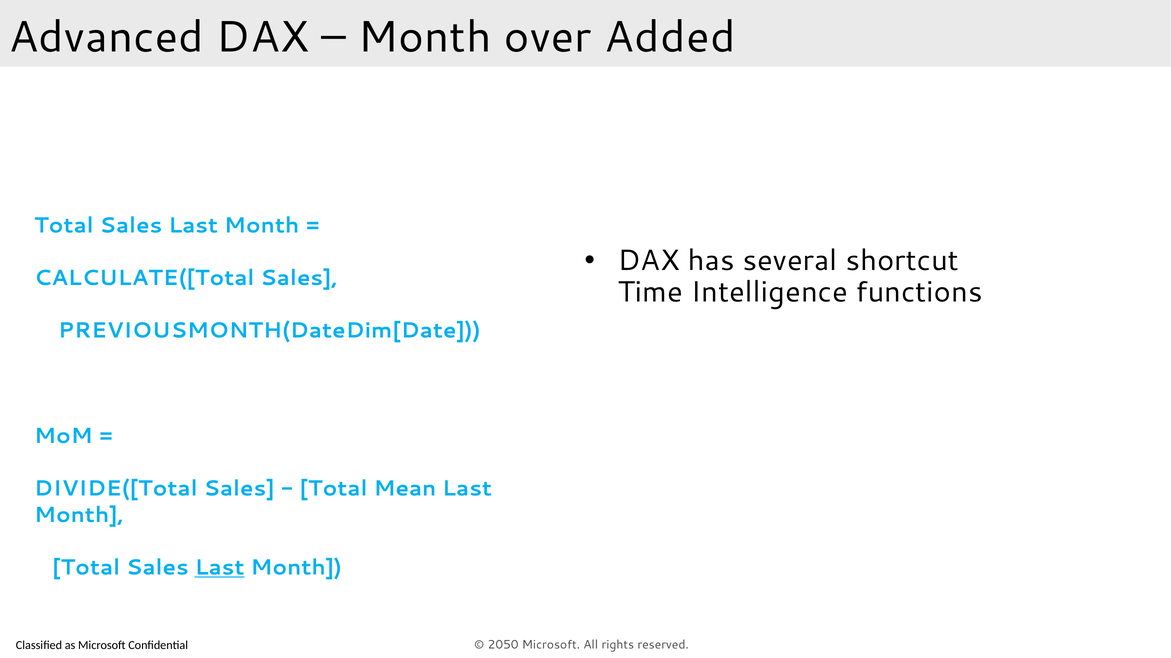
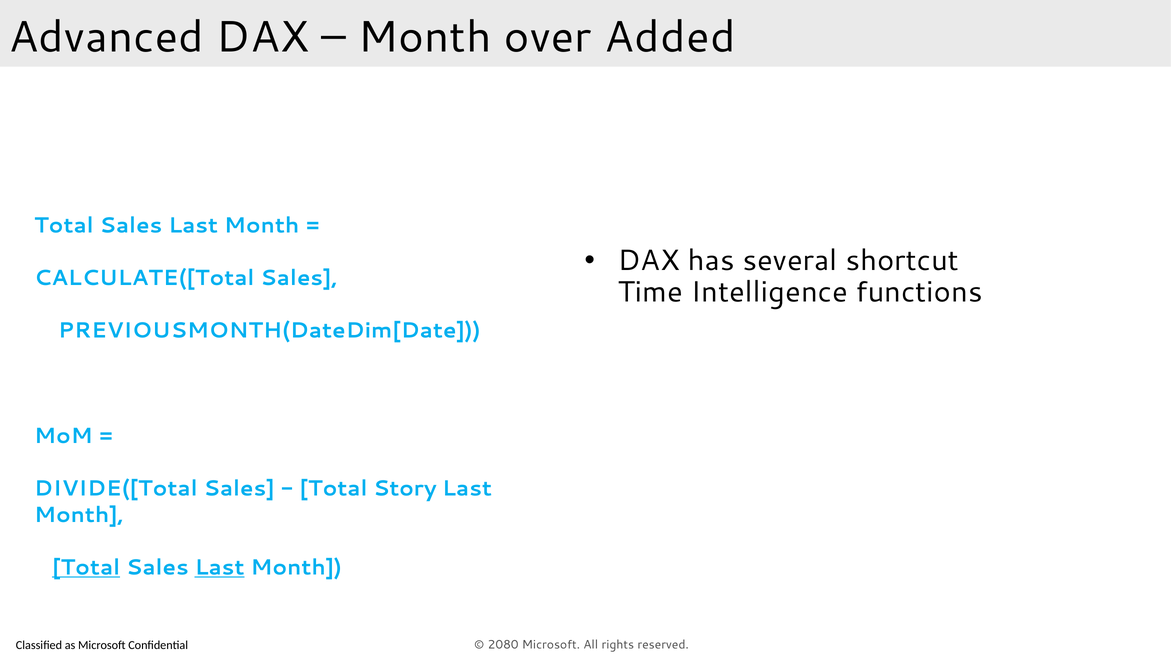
Mean: Mean -> Story (405, 489)
Total underline: none -> present (86, 568)
2050: 2050 -> 2080 (503, 645)
